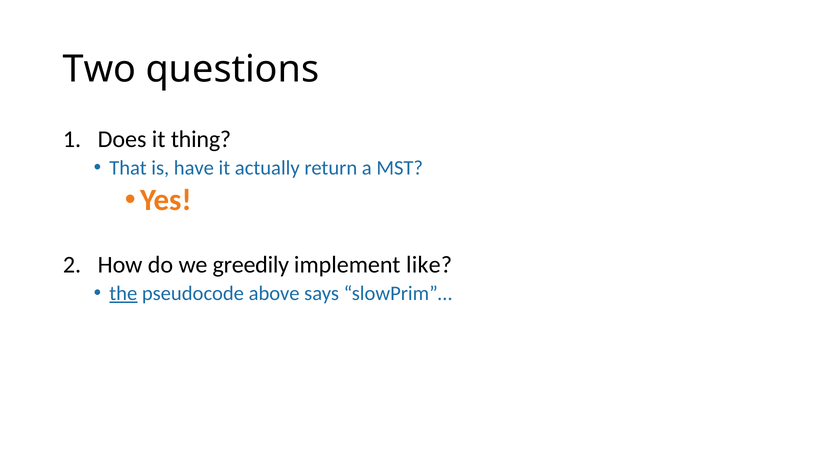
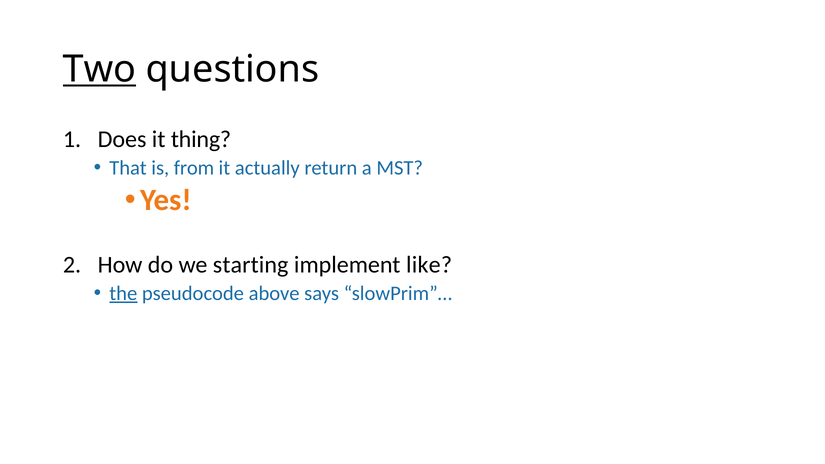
Two underline: none -> present (99, 69)
have: have -> from (194, 168)
greedily: greedily -> starting (251, 265)
